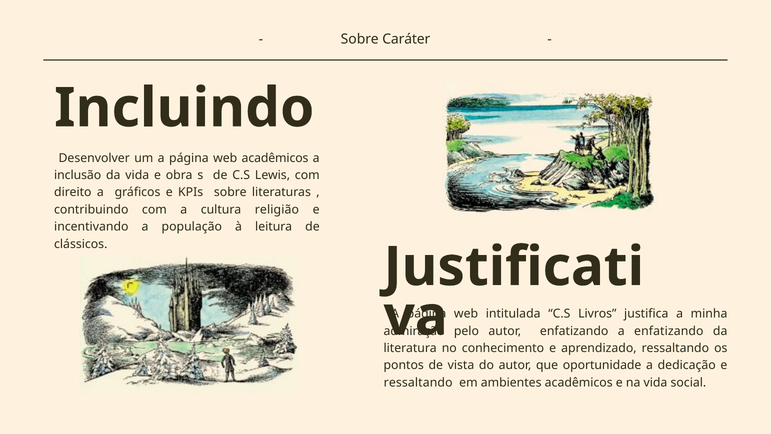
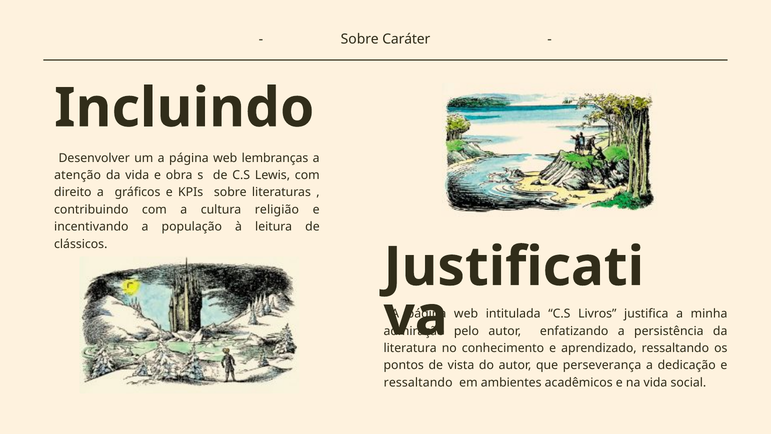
web acadêmicos: acadêmicos -> lembranças (275, 158)
inclusão: inclusão -> atenção (78, 175)
a enfatizando: enfatizando -> persistência (669, 331)
oportunidade: oportunidade -> perseverança (602, 365)
